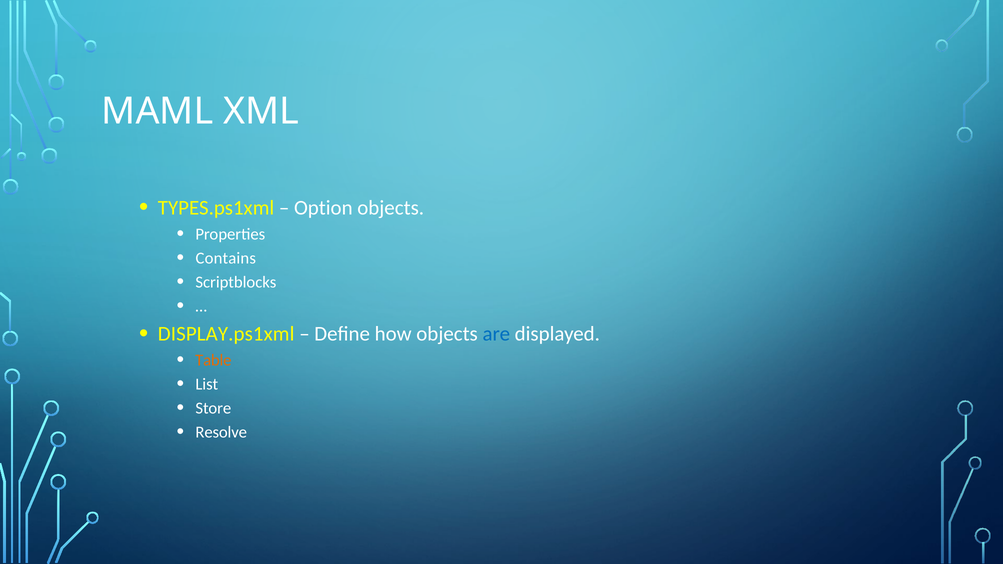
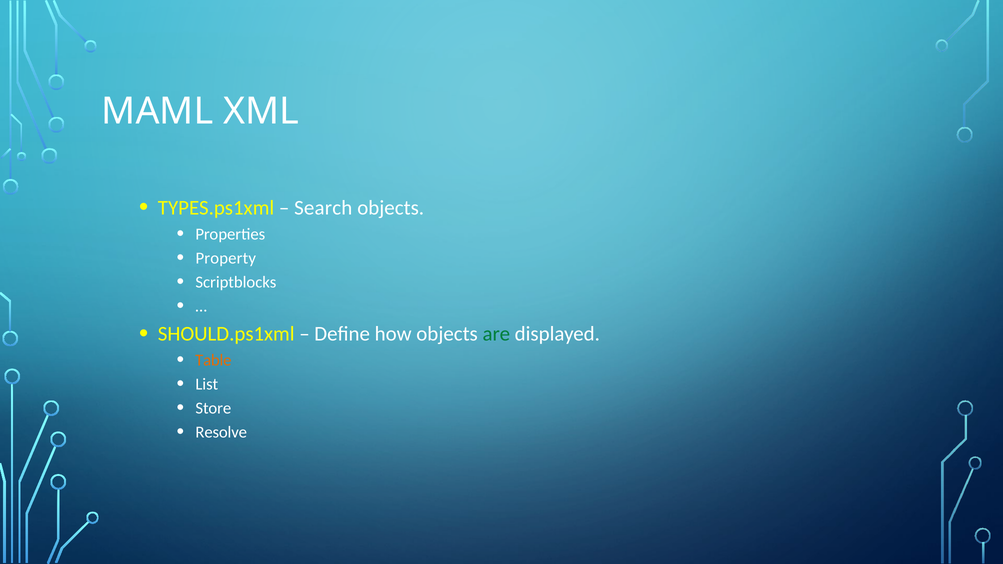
Option: Option -> Search (323, 208)
Contains: Contains -> Property (226, 258)
DISPLAY.ps1xml: DISPLAY.ps1xml -> SHOULD.ps1xml (226, 334)
are colour: blue -> green (496, 334)
